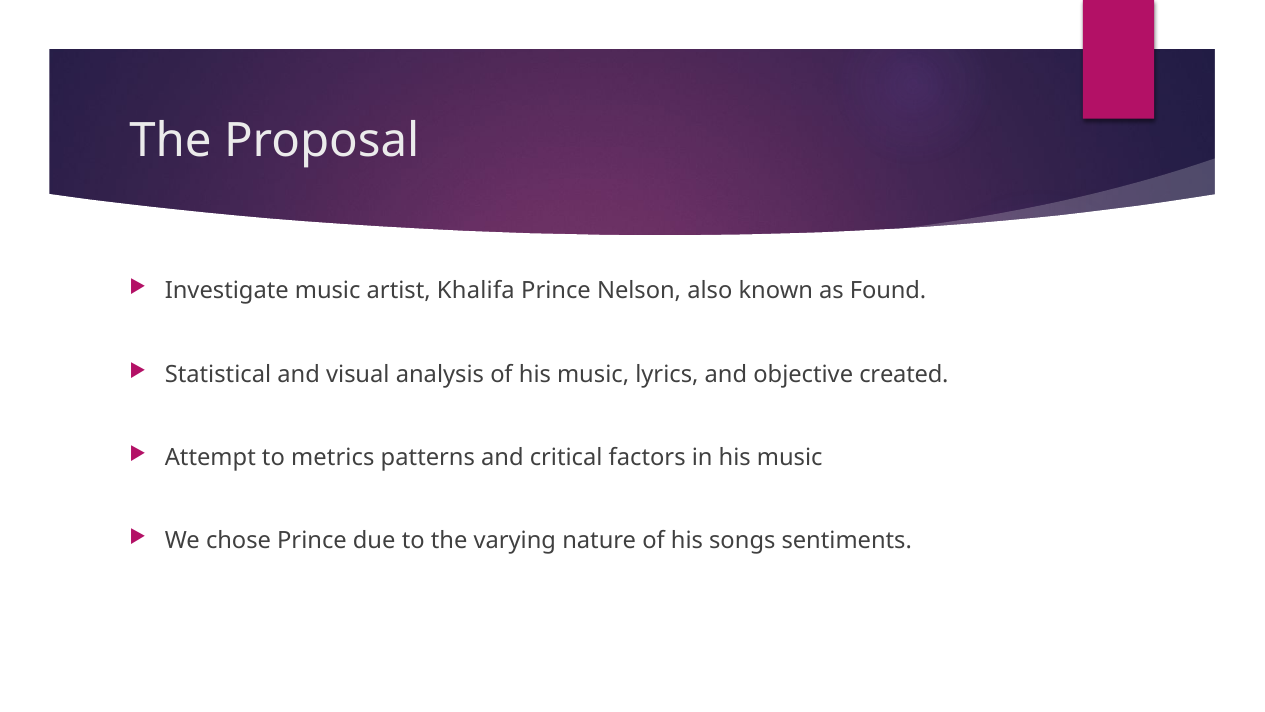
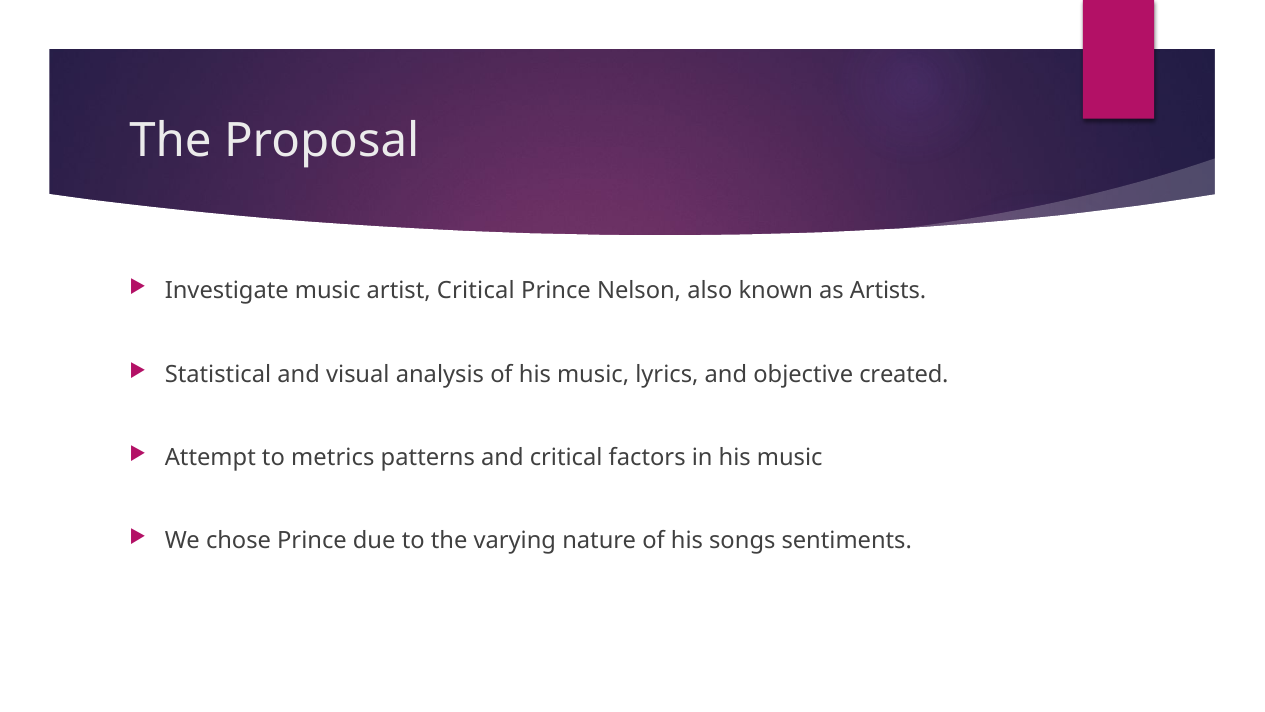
artist Khalifa: Khalifa -> Critical (476, 291)
Found: Found -> Artists (888, 291)
